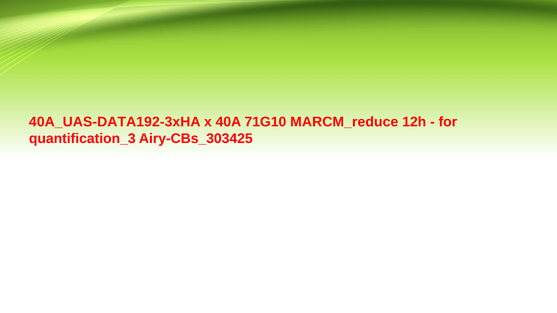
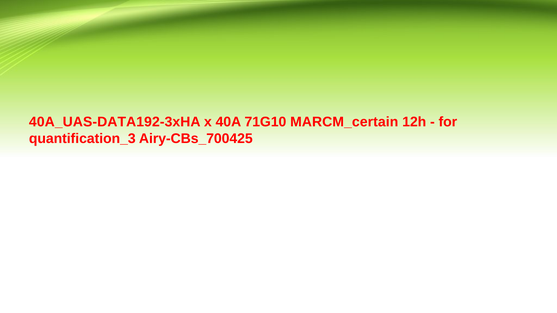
MARCM_reduce: MARCM_reduce -> MARCM_certain (344, 122)
Airy-CBs_303425: Airy-CBs_303425 -> Airy-CBs_700425 (196, 139)
